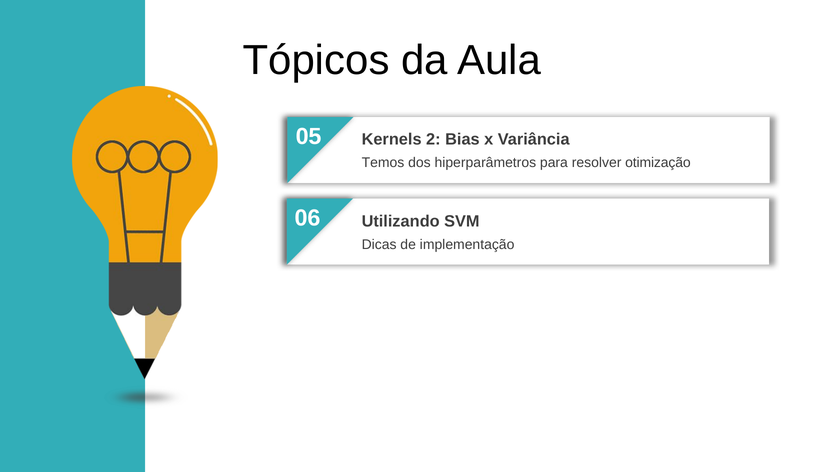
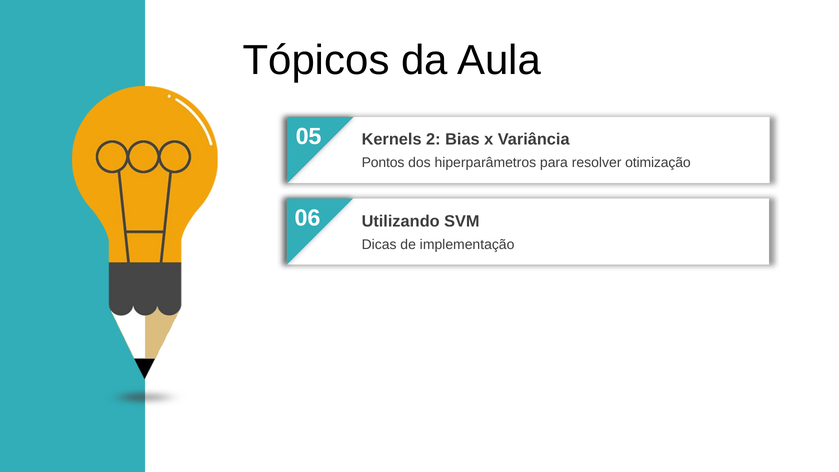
Temos: Temos -> Pontos (383, 163)
